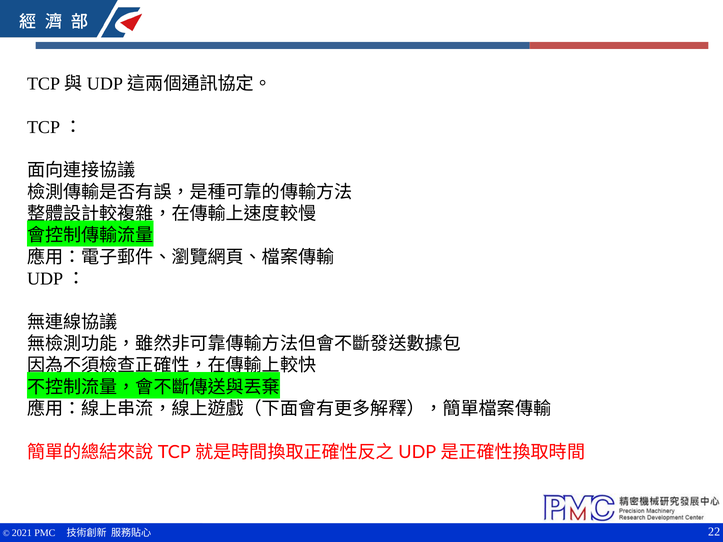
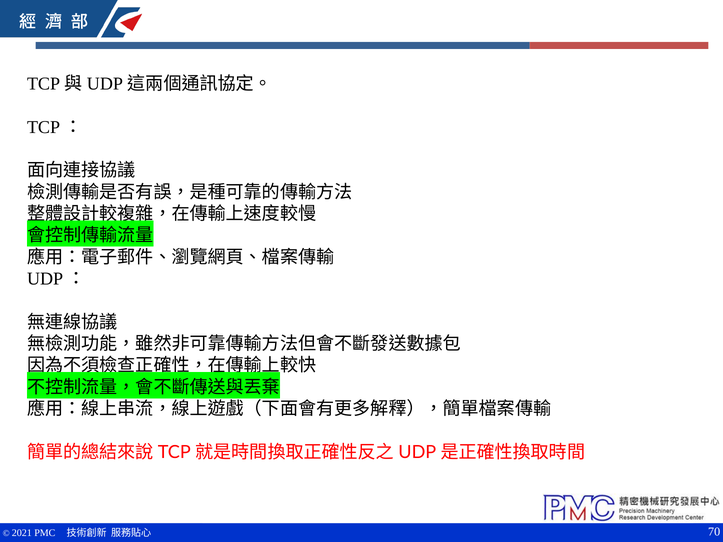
22: 22 -> 70 (714, 532)
